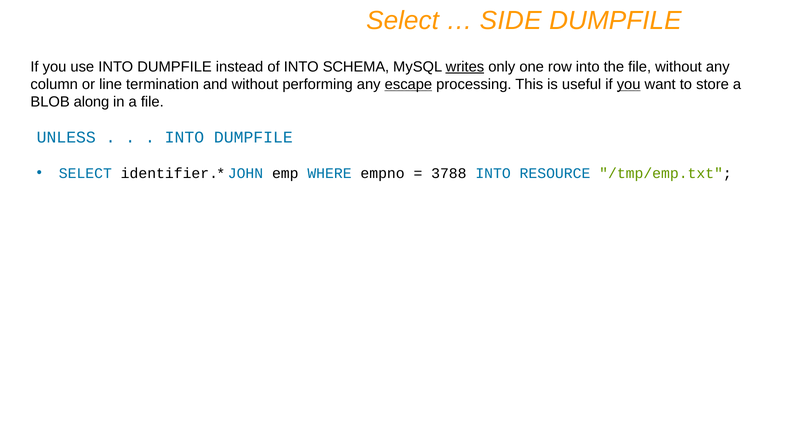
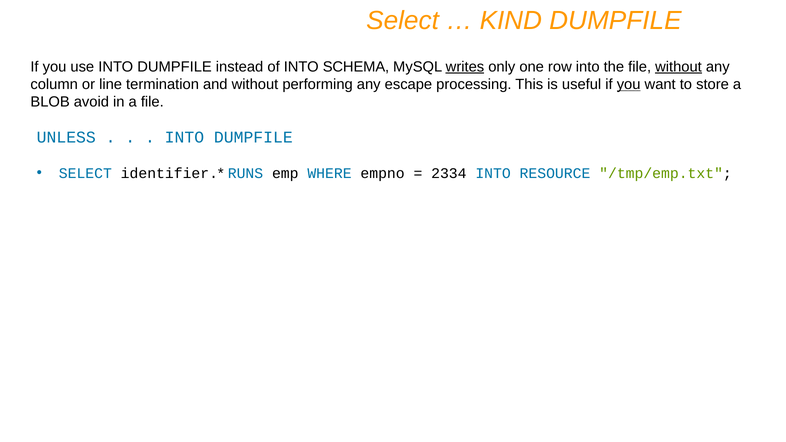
SIDE: SIDE -> KIND (511, 20)
without underline: none -> present (679, 67)
escape underline: present -> none (408, 84)
along: along -> avoid (91, 102)
JOHN: JOHN -> RUNS (245, 173)
3788: 3788 -> 2334 (449, 173)
